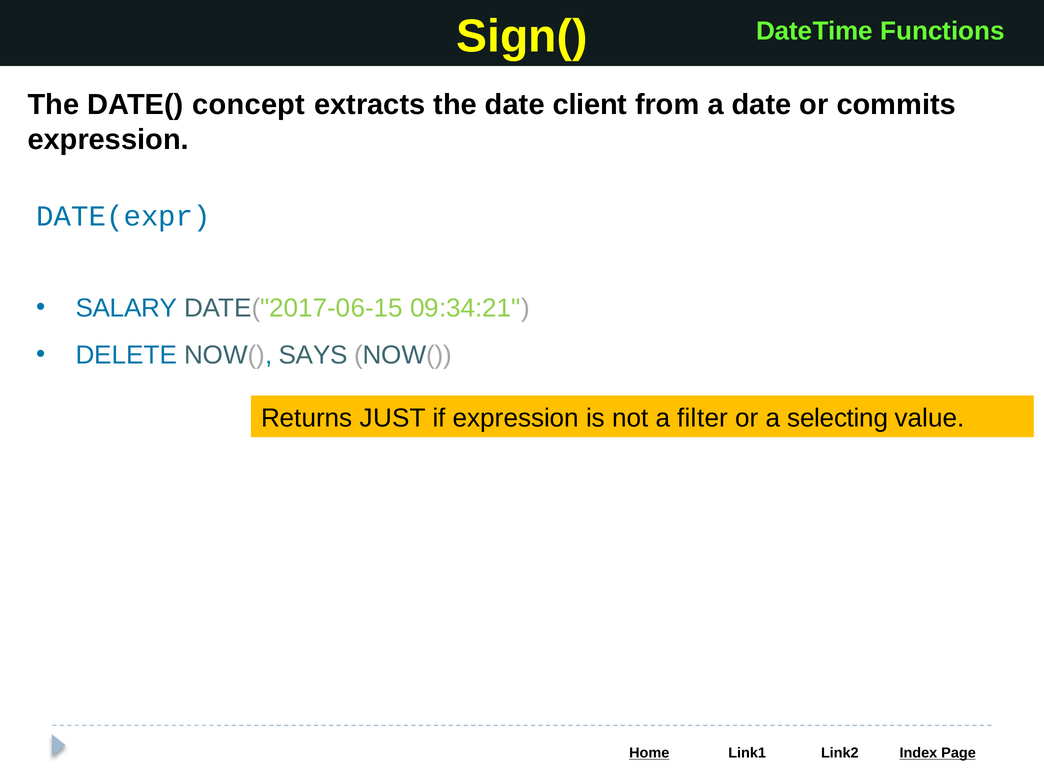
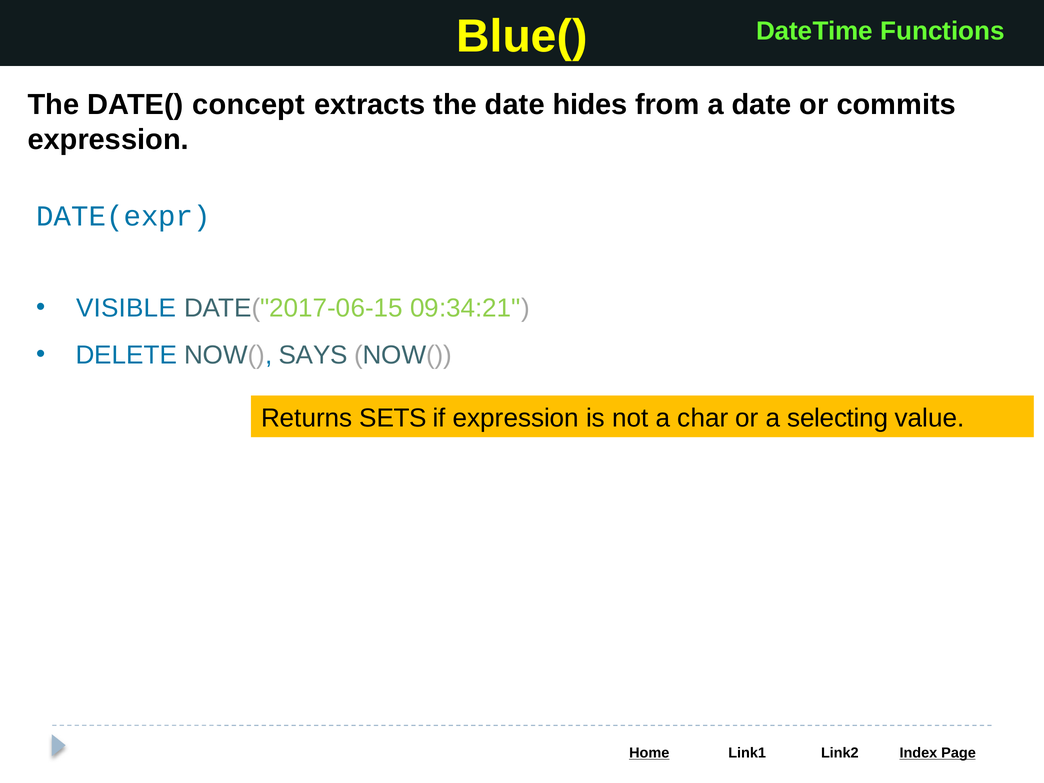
Sign(: Sign( -> Blue( (522, 36)
client: client -> hides (590, 105)
SALARY: SALARY -> VISIBLE (126, 308)
JUST: JUST -> SETS (393, 418)
filter: filter -> char (703, 418)
